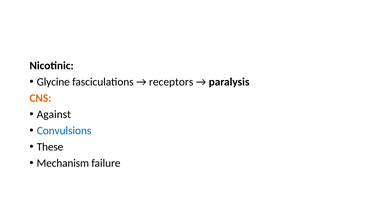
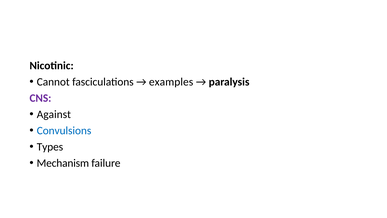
Glycine: Glycine -> Cannot (53, 82)
receptors: receptors -> examples (171, 82)
CNS colour: orange -> purple (40, 98)
These: These -> Types (50, 147)
